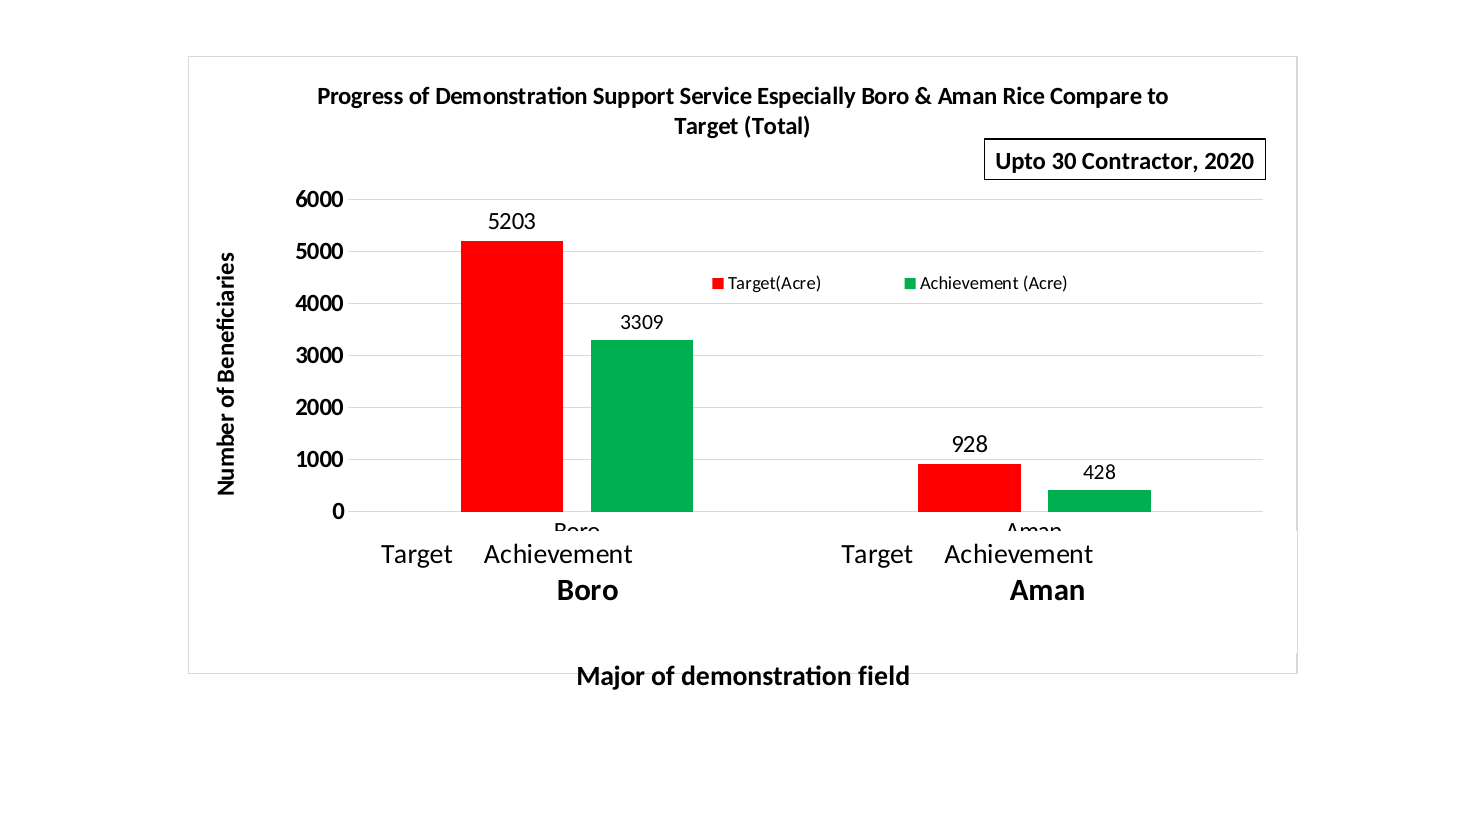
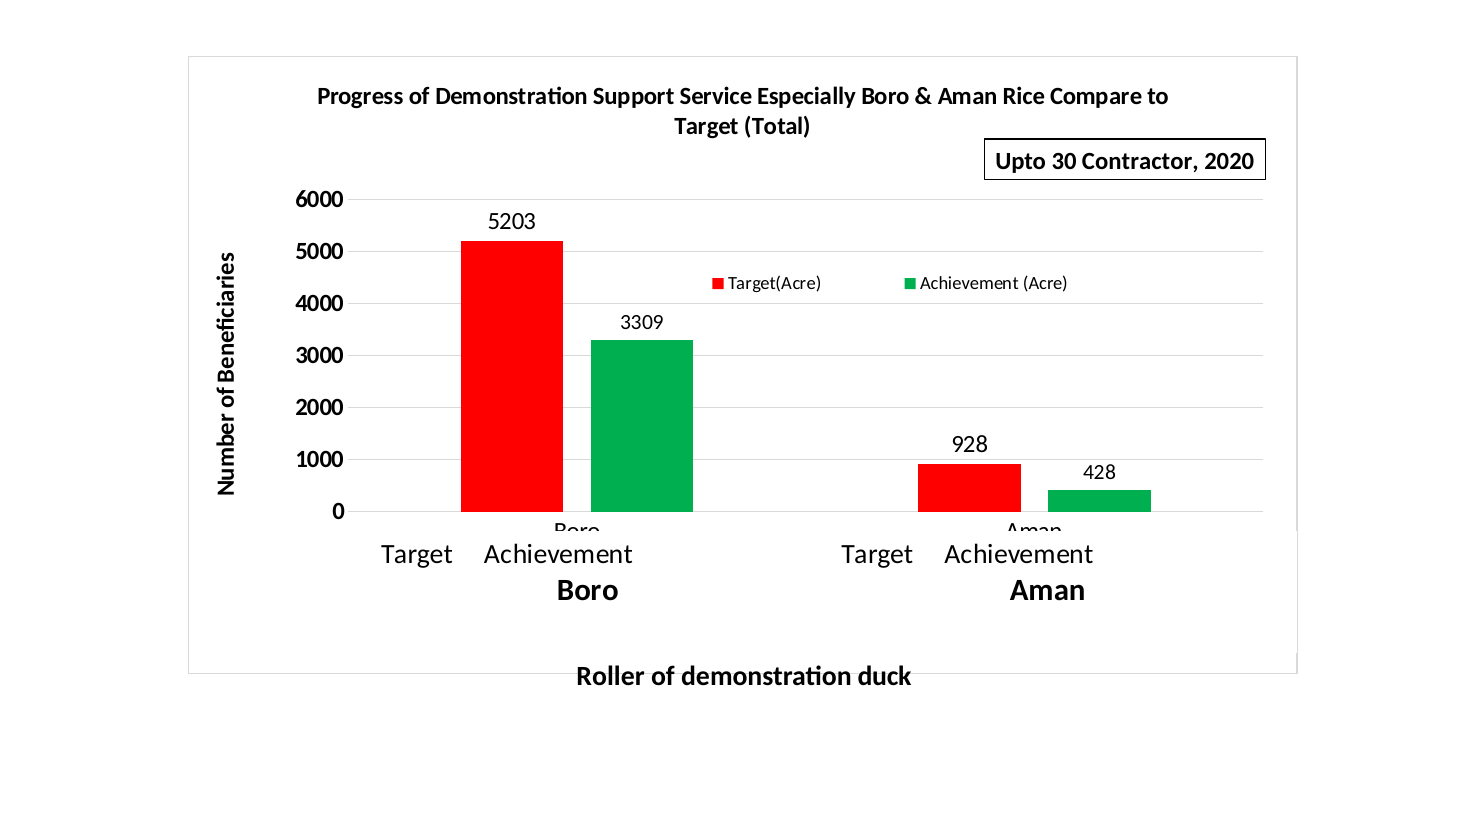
Major: Major -> Roller (611, 676)
field: field -> duck (884, 676)
